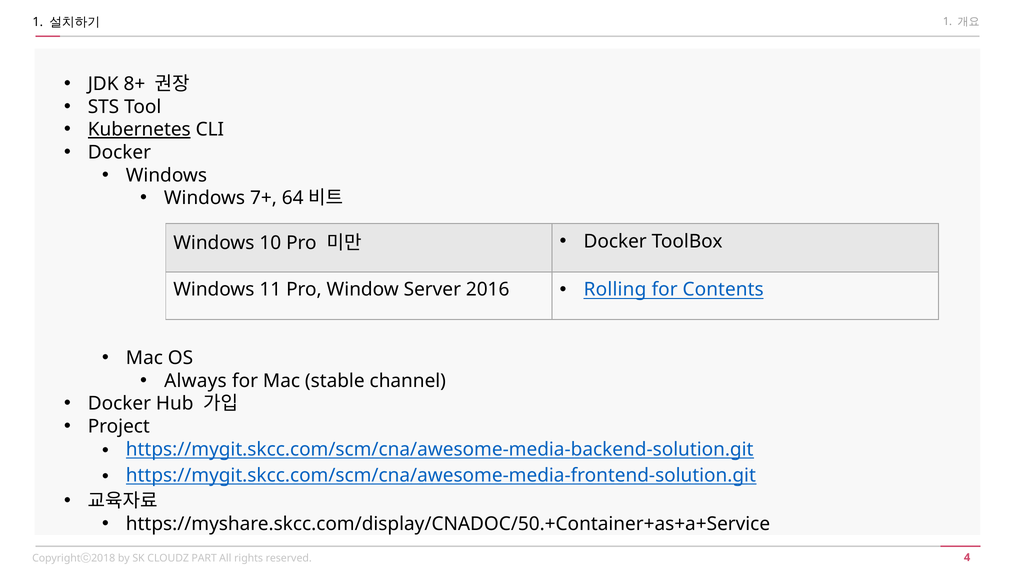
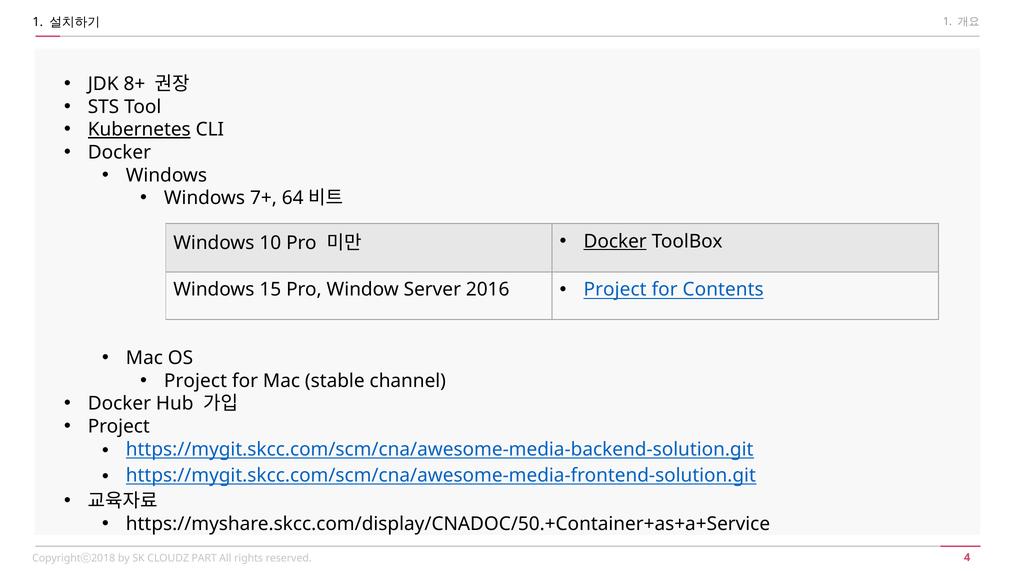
Docker underline: none -> present (615, 241)
11: 11 -> 15 (270, 290)
Rolling: Rolling -> Project (615, 290)
Always: Always -> Project (195, 381)
